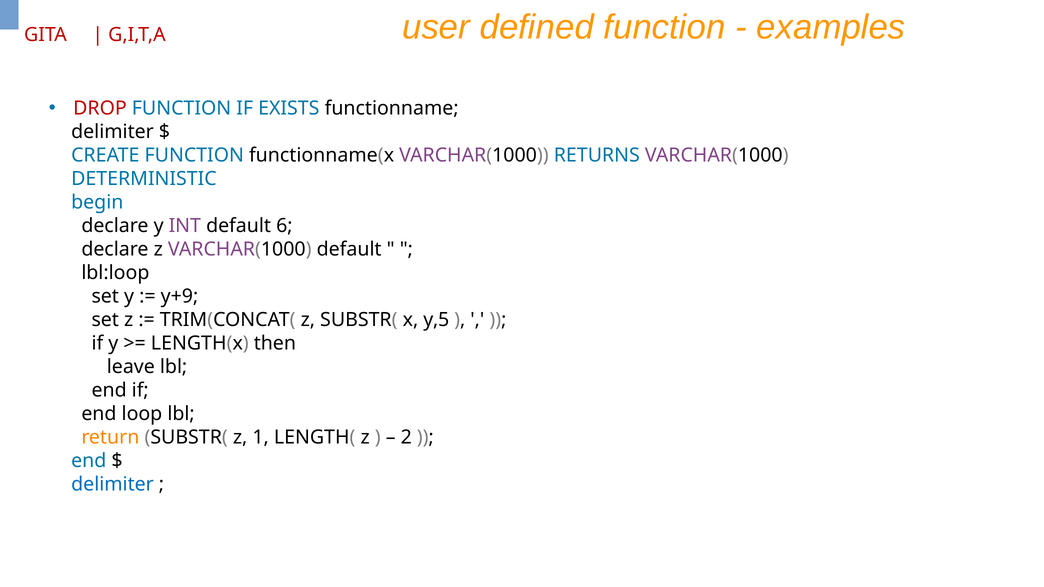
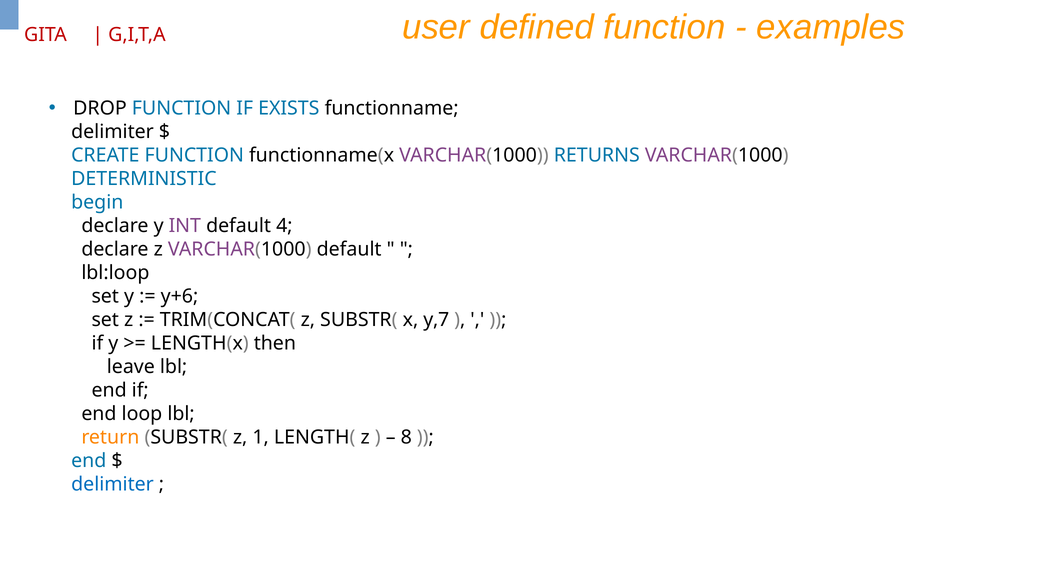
DROP colour: red -> black (100, 108)
6: 6 -> 4 (284, 226)
y+9: y+9 -> y+6 (179, 296)
y,5: y,5 -> y,7 (436, 320)
2: 2 -> 8 (406, 437)
